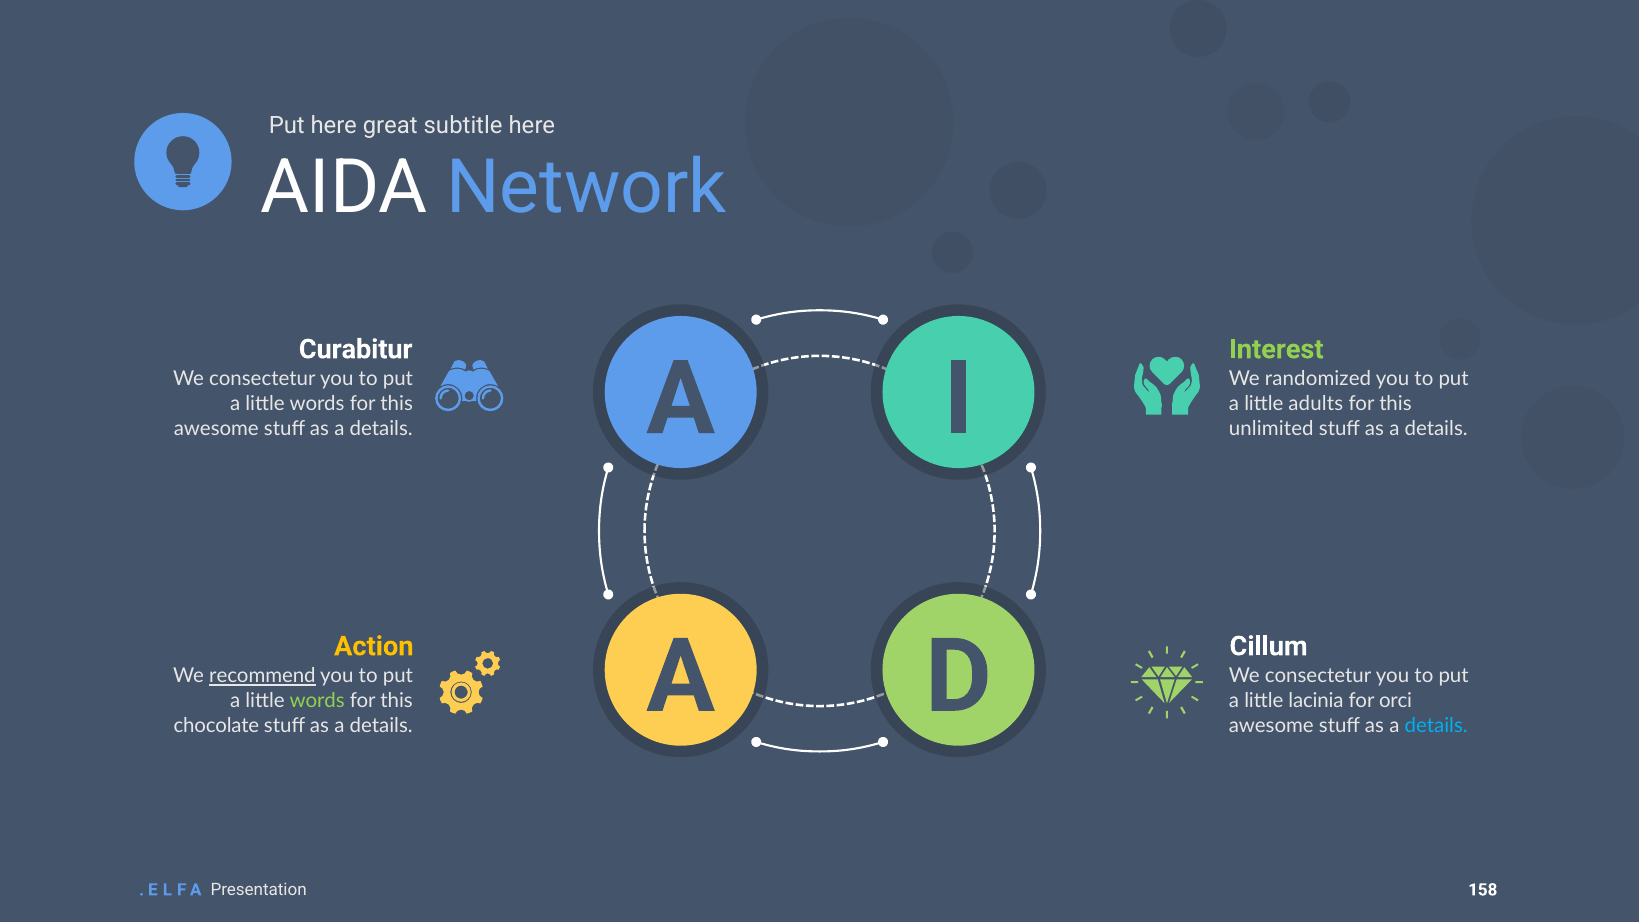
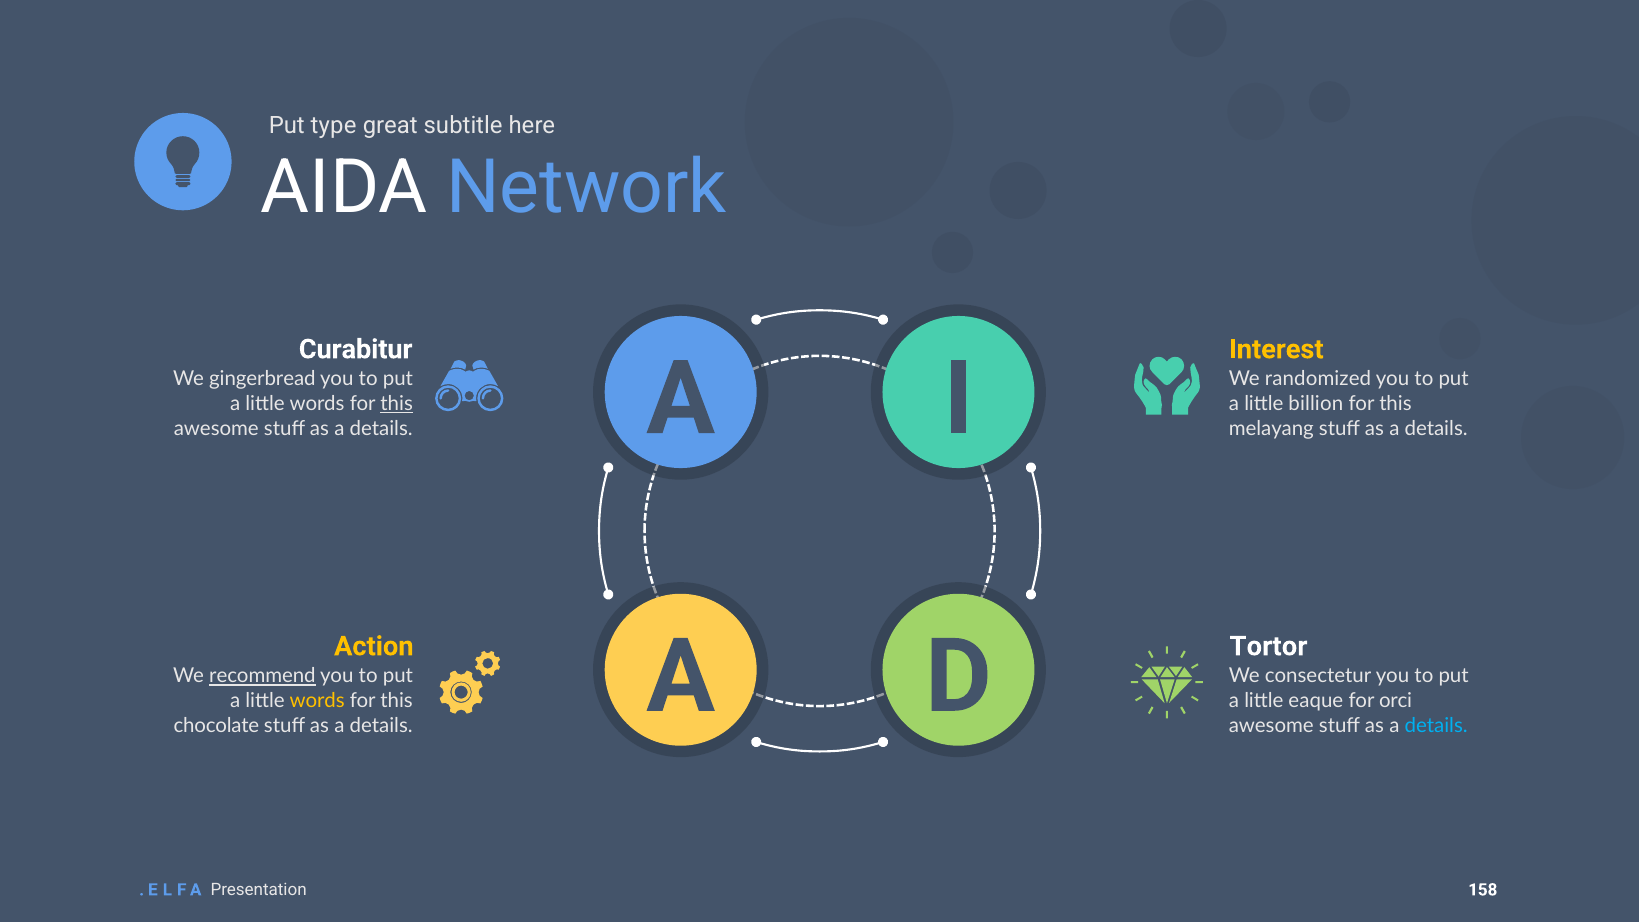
Put here: here -> type (334, 125)
Interest colour: light green -> yellow (1276, 349)
consectetur: consectetur -> gingerbread (262, 379)
this underline: none -> present (397, 404)
adults: adults -> billion (1316, 404)
unlimited: unlimited -> melayang (1271, 428)
Cillum: Cillum -> Tortor (1268, 646)
words colour: light green -> yellow (317, 701)
lacinia: lacinia -> eaque (1316, 701)
